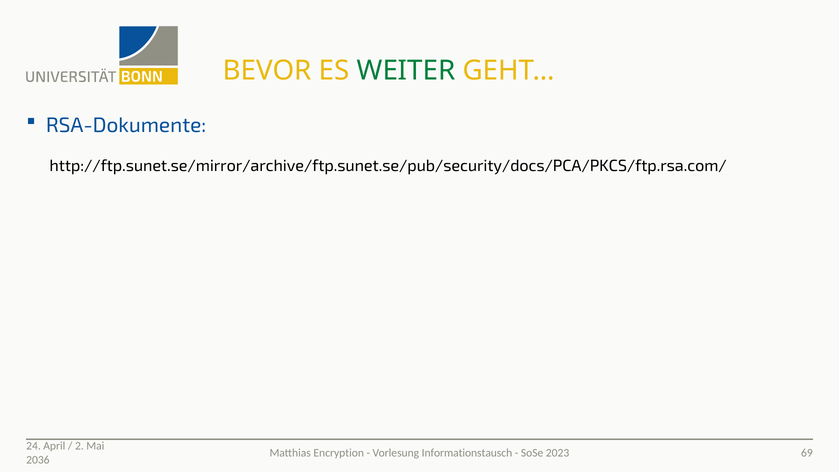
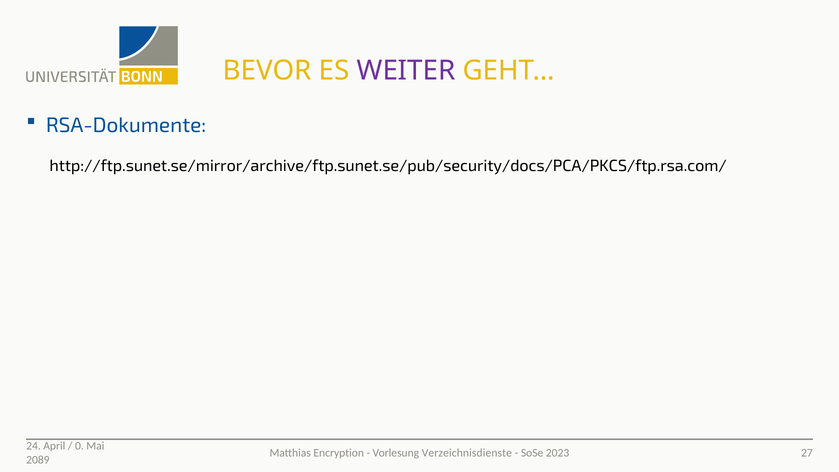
WEITER colour: green -> purple (406, 71)
2: 2 -> 0 (79, 446)
Informationstausch: Informationstausch -> Verzeichnisdienste (467, 453)
69: 69 -> 27 (807, 453)
2036: 2036 -> 2089 (38, 460)
